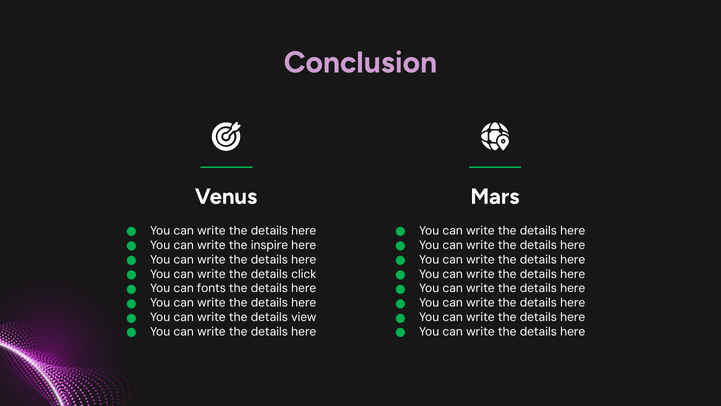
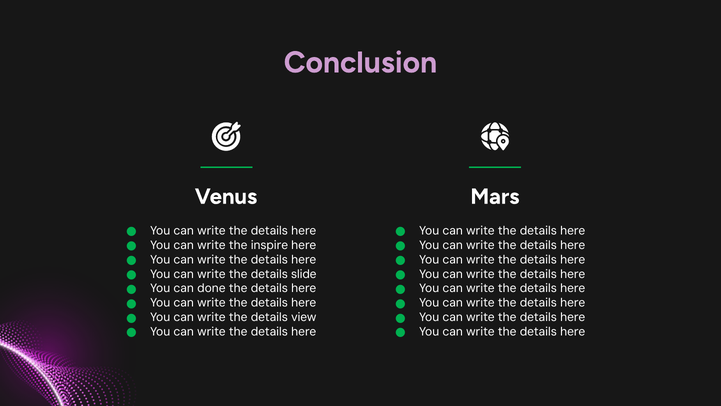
click: click -> slide (304, 274)
fonts: fonts -> done (211, 288)
